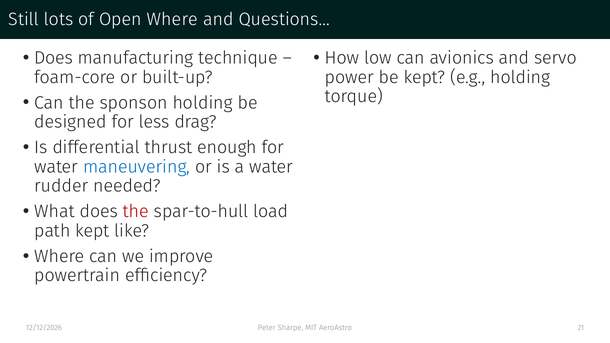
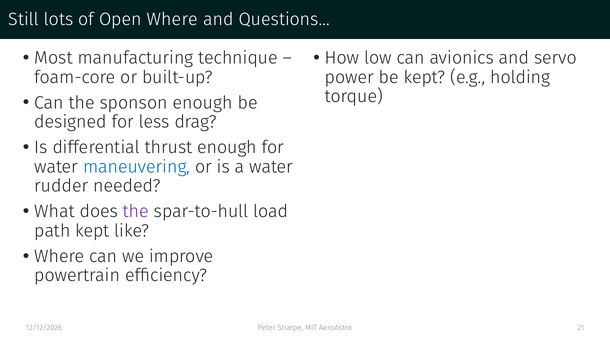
Does: Does -> Most (54, 58)
sponson holding: holding -> enough (203, 103)
the colour: red -> purple (136, 212)
